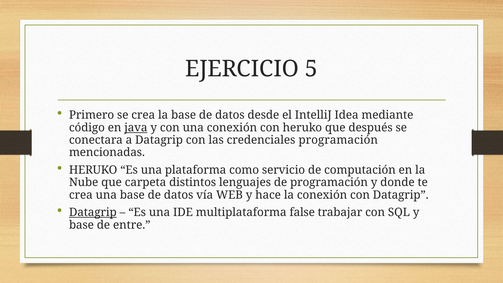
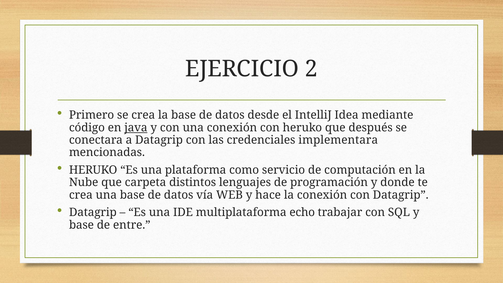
5: 5 -> 2 (311, 69)
credenciales programación: programación -> implementara (338, 140)
Datagrip underline: present -> none (93, 212)
false: false -> echo (302, 212)
